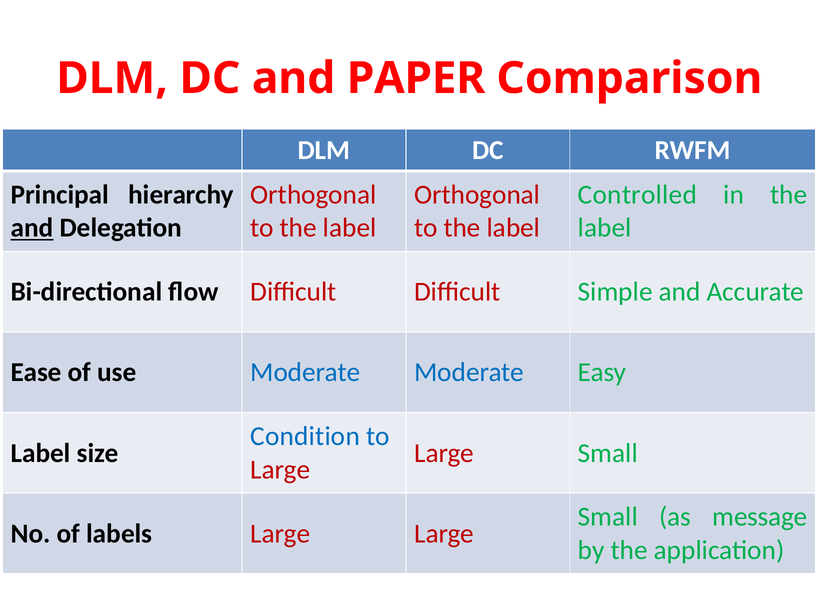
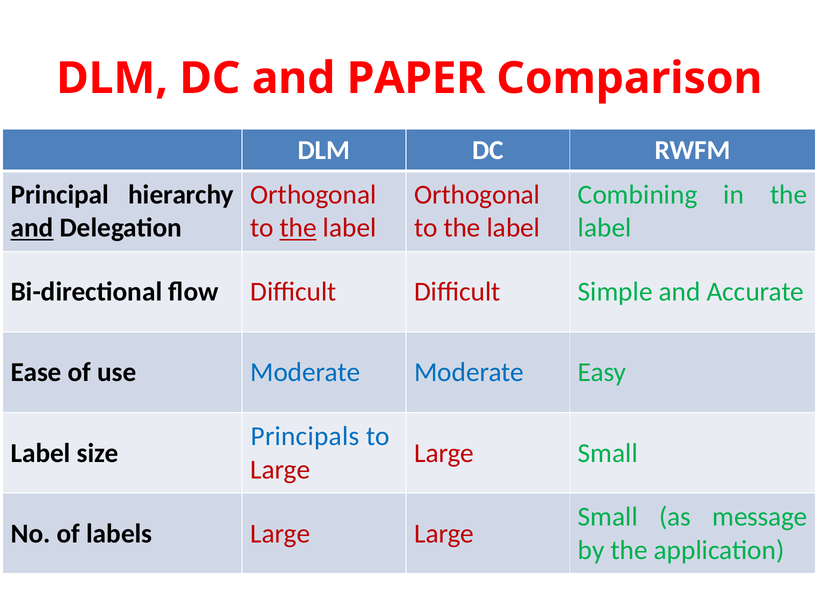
Controlled: Controlled -> Combining (638, 195)
the underline: none -> present (298, 228)
Condition: Condition -> Principals (305, 437)
